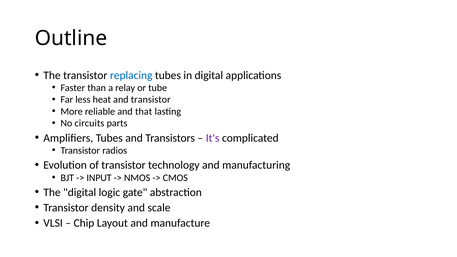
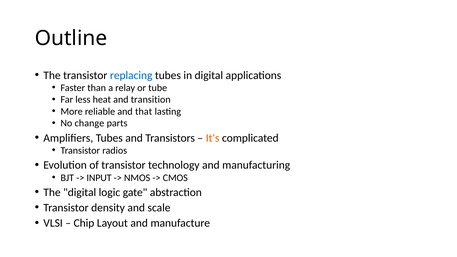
and transistor: transistor -> transition (151, 100)
circuits: circuits -> change (89, 123)
It's colour: purple -> orange (213, 138)
